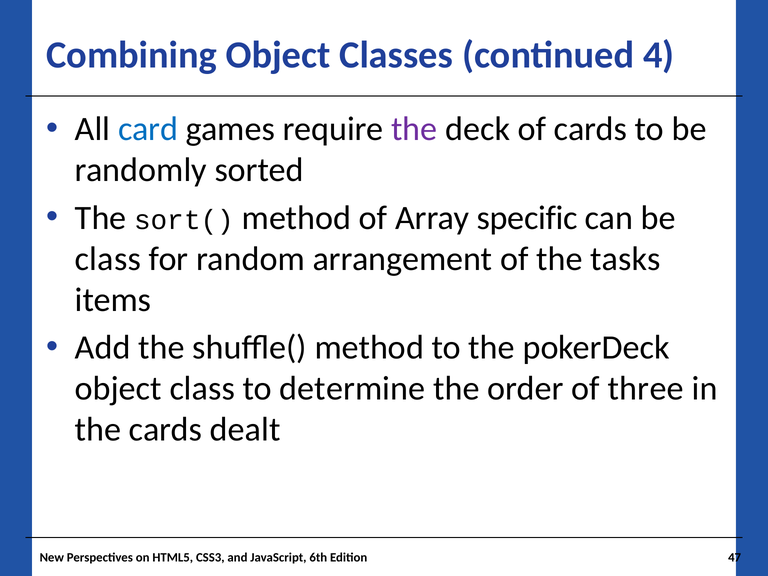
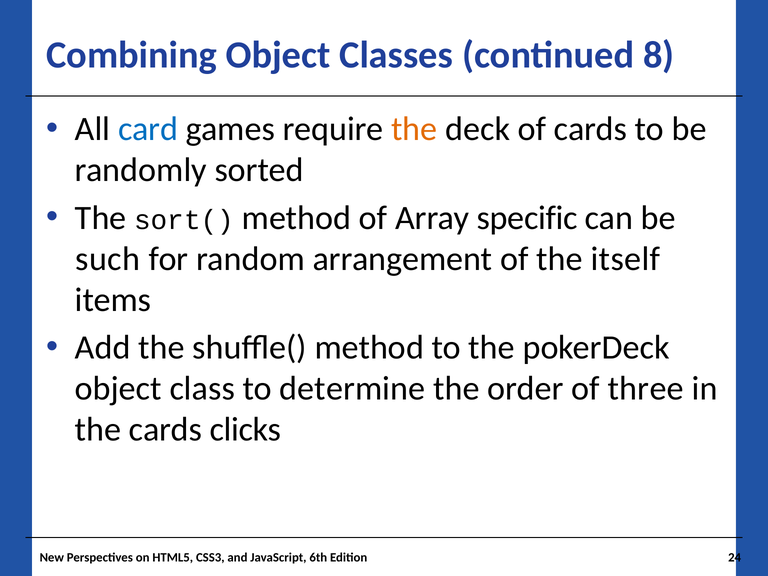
4: 4 -> 8 (659, 55)
the colour: purple -> orange (414, 129)
class: class -> such (108, 259)
tasks: tasks -> itself (626, 259)
dealt: dealt -> clicks (245, 430)
47: 47 -> 24 (735, 558)
